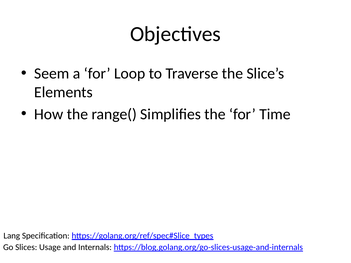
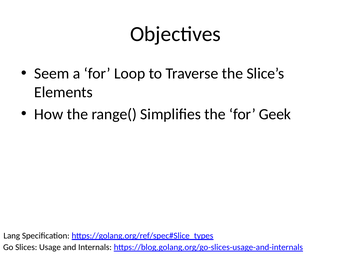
Time: Time -> Geek (275, 114)
